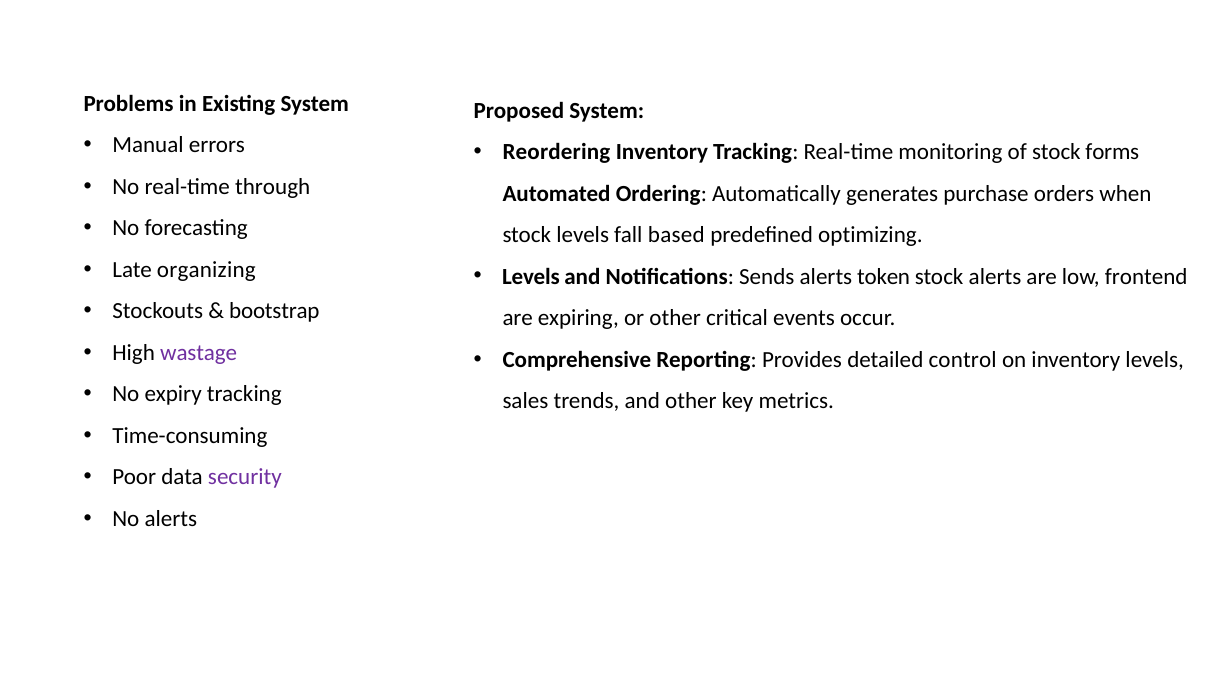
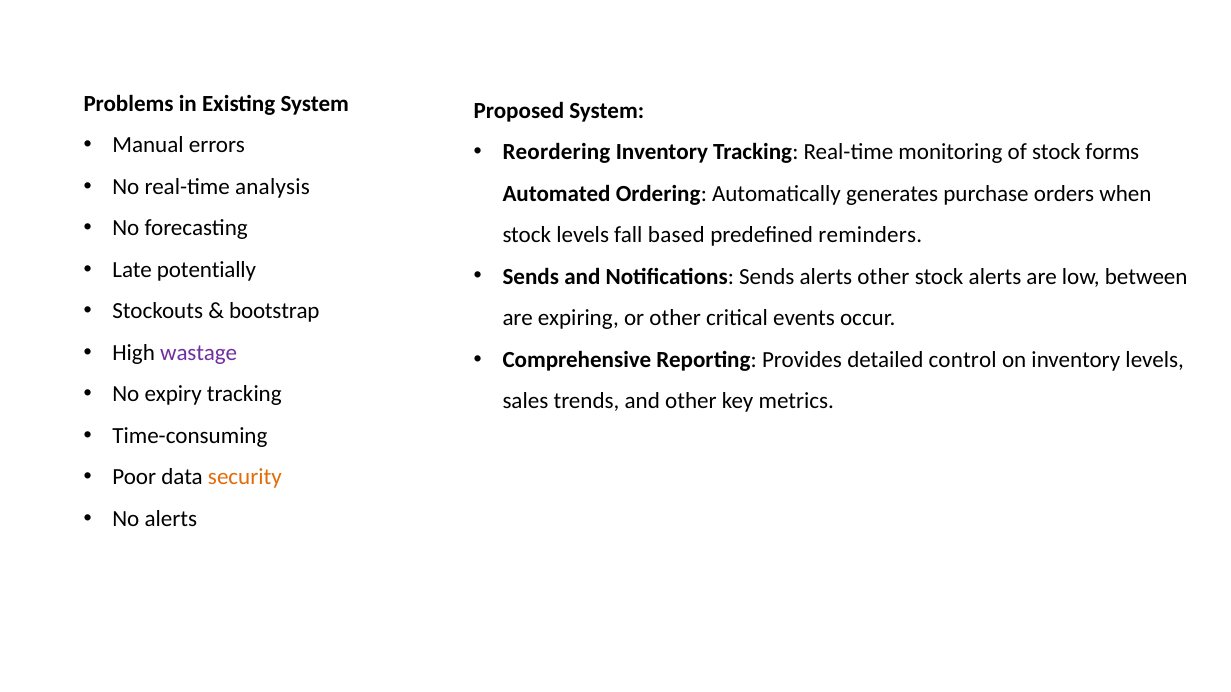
through: through -> analysis (273, 187)
optimizing: optimizing -> reminders (870, 235)
organizing: organizing -> potentially (207, 270)
Levels: Levels -> Sends (531, 277)
alerts token: token -> other (883, 277)
frontend: frontend -> between (1146, 277)
security colour: purple -> orange (245, 478)
